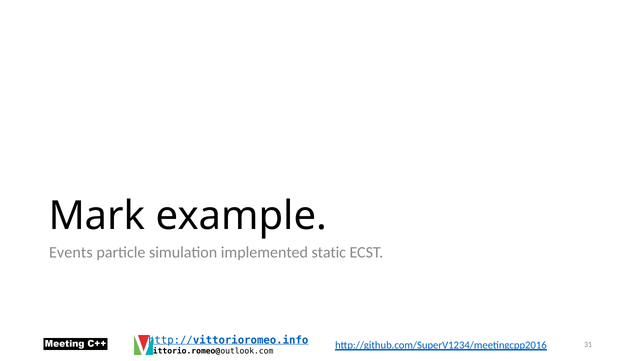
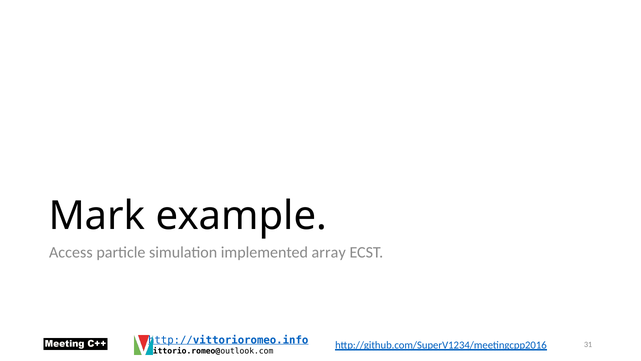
Events: Events -> Access (71, 252)
static: static -> array (329, 252)
